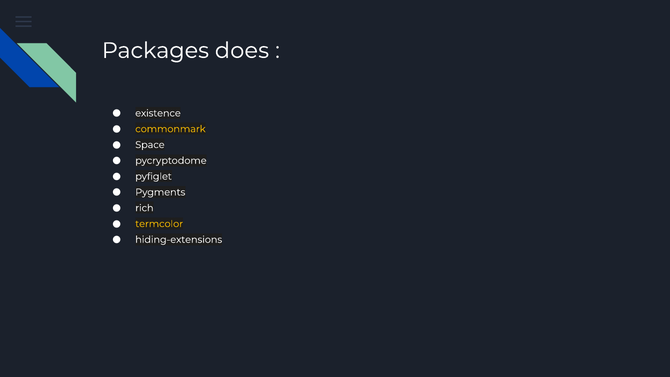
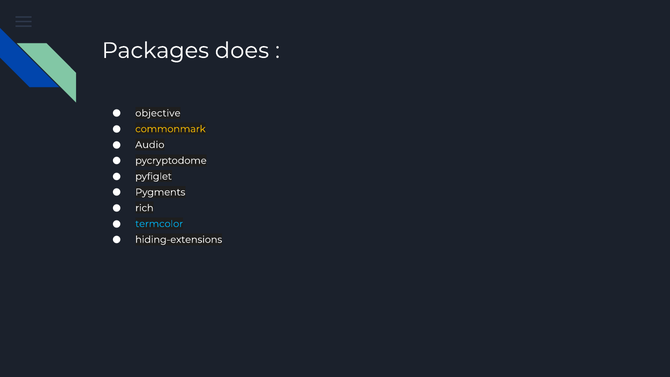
existence: existence -> objective (158, 113)
Space: Space -> Audio (150, 145)
termcolor colour: yellow -> light blue (159, 224)
